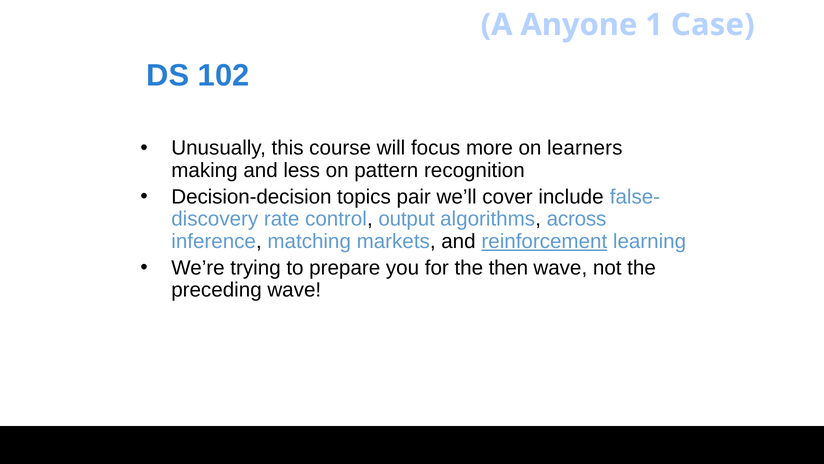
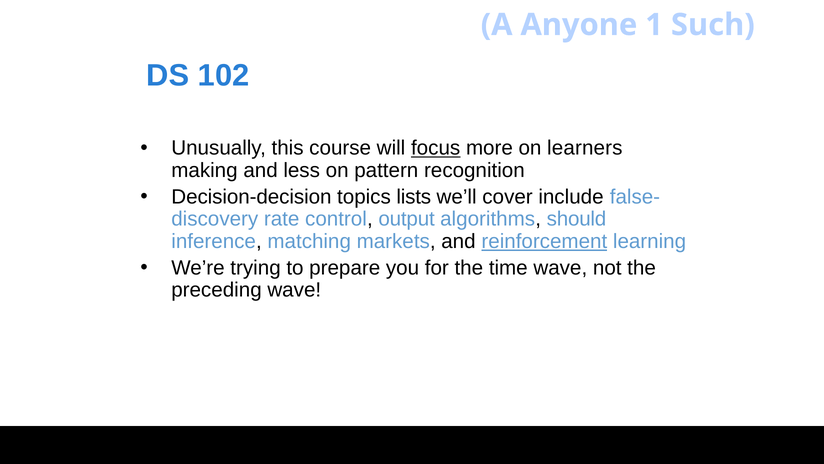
Case: Case -> Such (713, 25)
focus underline: none -> present (436, 148)
pair: pair -> lists (414, 197)
across: across -> should (576, 219)
then: then -> time (508, 267)
